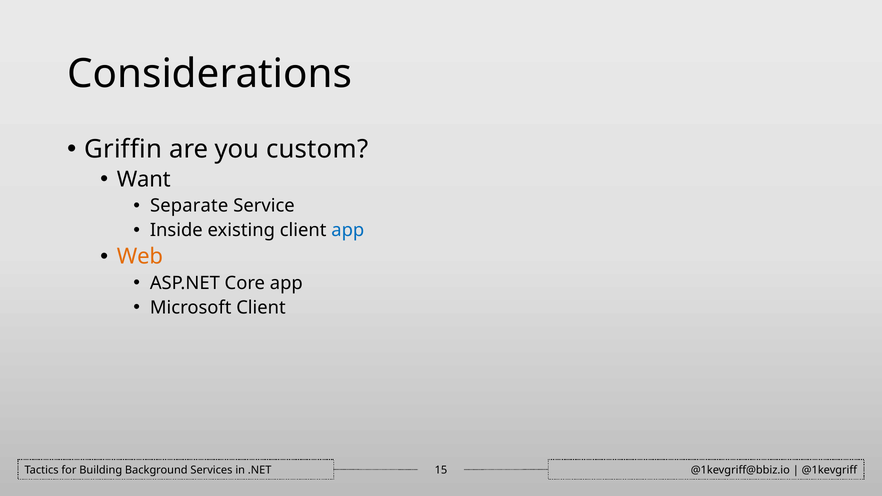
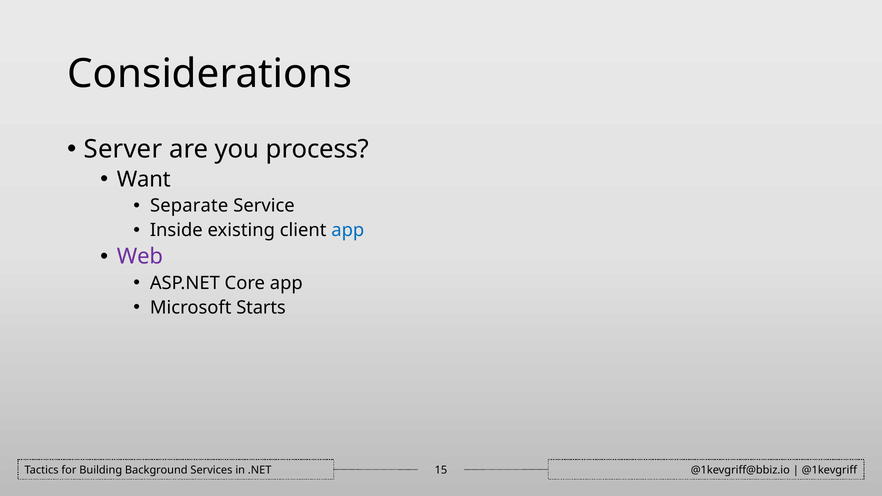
Griffin: Griffin -> Server (123, 149)
custom: custom -> process (317, 149)
Web colour: orange -> purple (140, 257)
Microsoft Client: Client -> Starts (261, 308)
